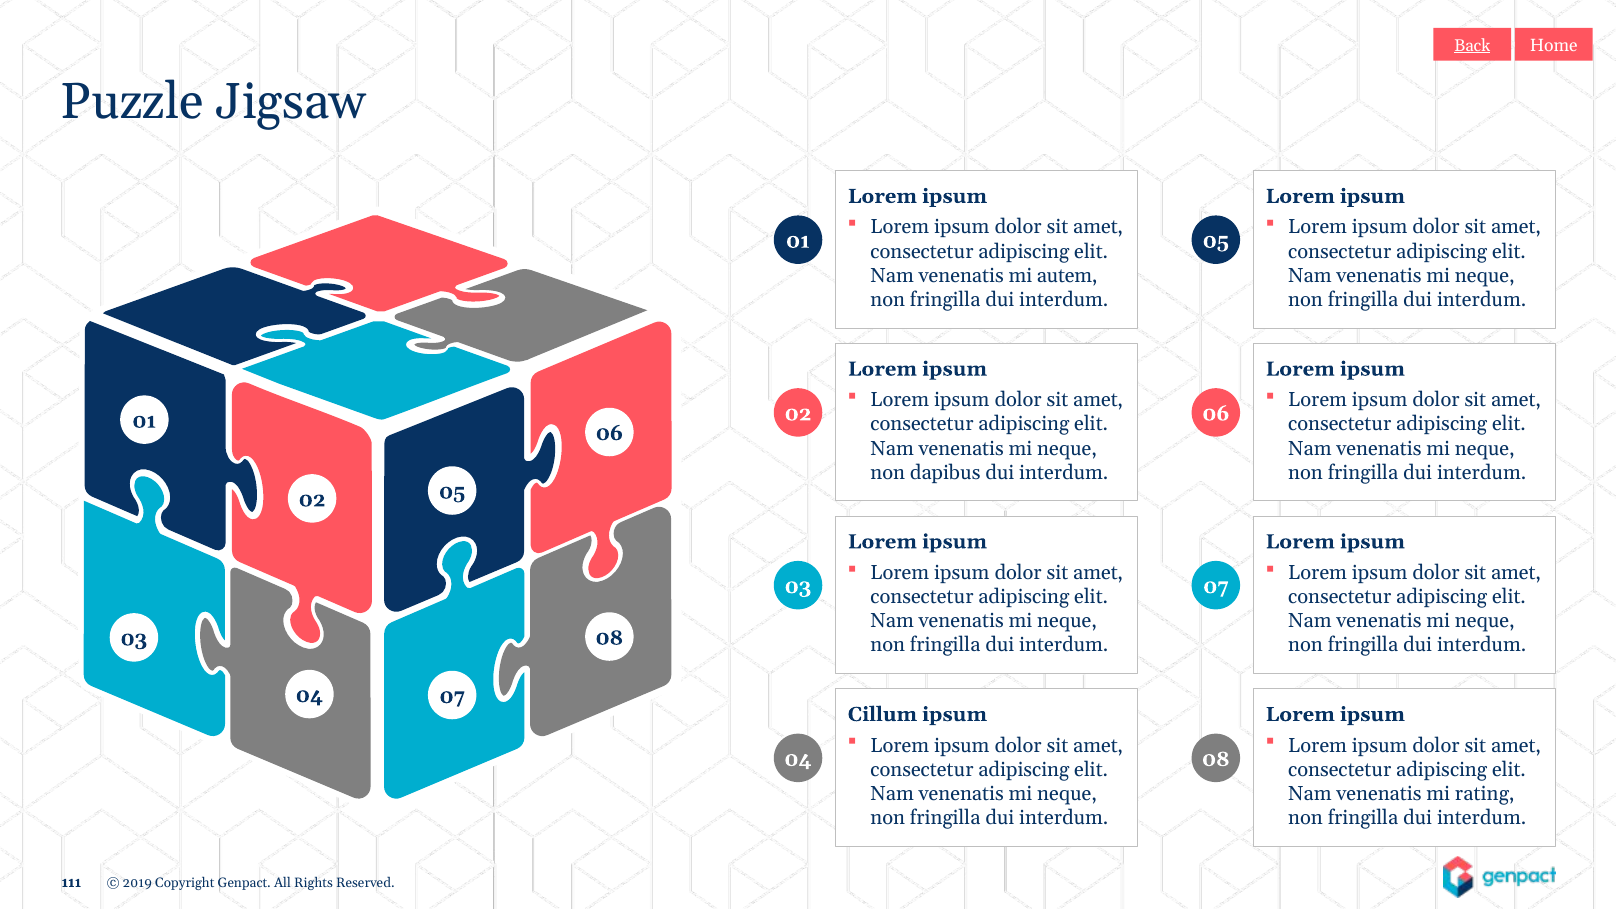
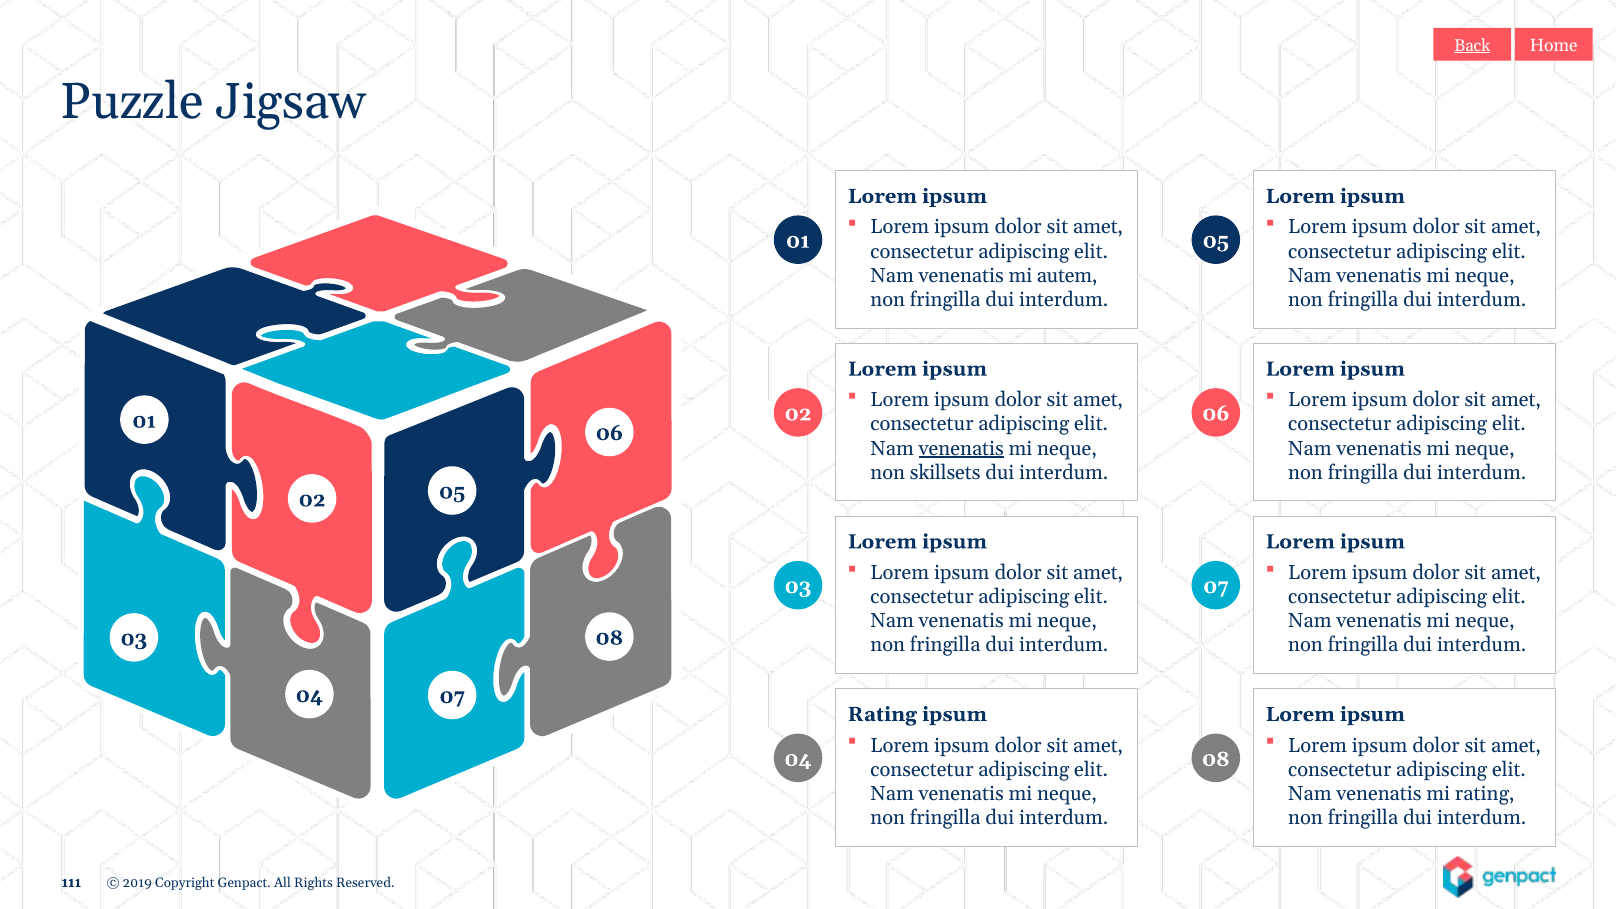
venenatis underline: none -> present (961, 448)
dapibus: dapibus -> skillsets (945, 473)
Cillum: Cillum -> Rating (882, 714)
